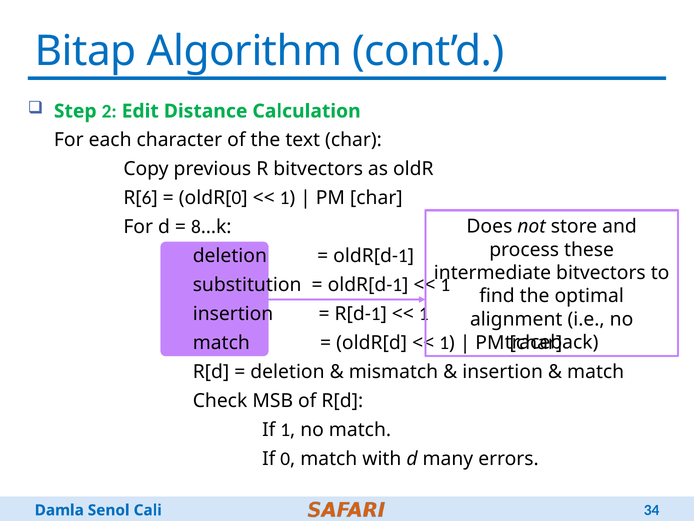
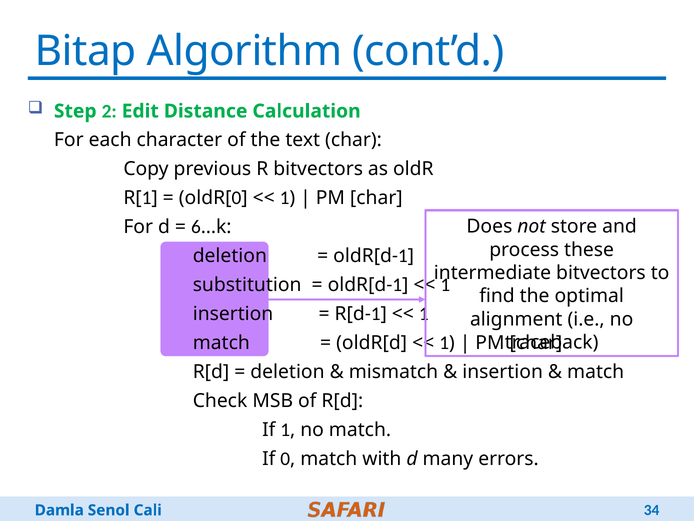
6: 6 -> 1 (147, 198)
8: 8 -> 6 (196, 227)
